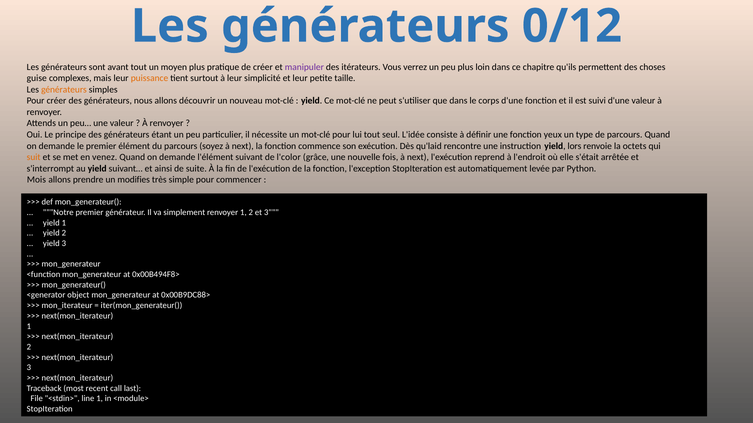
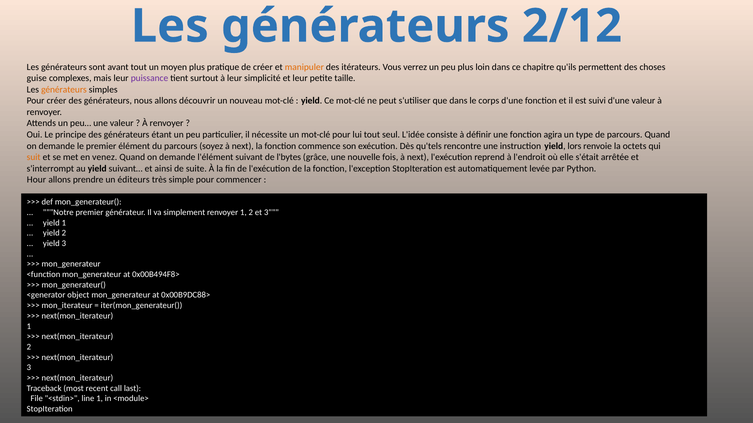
0/12: 0/12 -> 2/12 (572, 26)
manipuler colour: purple -> orange (304, 67)
puissance colour: orange -> purple (149, 78)
yeux: yeux -> agira (553, 135)
qu'laid: qu'laid -> qu'tels (429, 146)
l'color: l'color -> l'bytes (289, 157)
Mois: Mois -> Hour (36, 180)
modifies: modifies -> éditeurs (134, 180)
